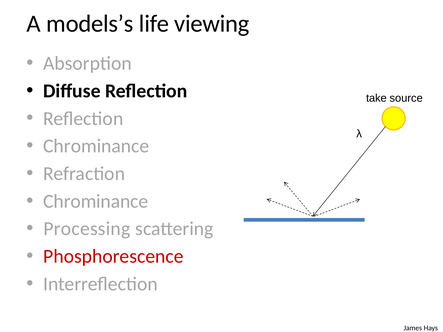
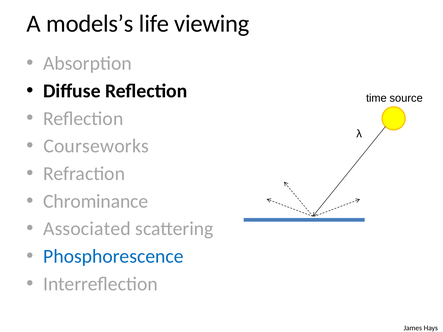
take: take -> time (376, 98)
Chrominance: Chrominance -> Courseworks (96, 146)
Processing: Processing -> Associated (87, 229)
Phosphorescence colour: red -> blue (113, 257)
